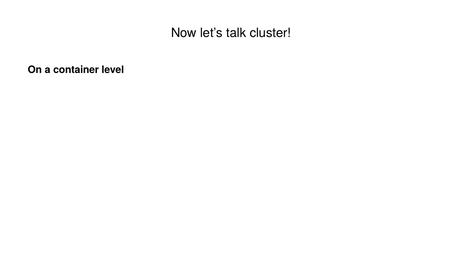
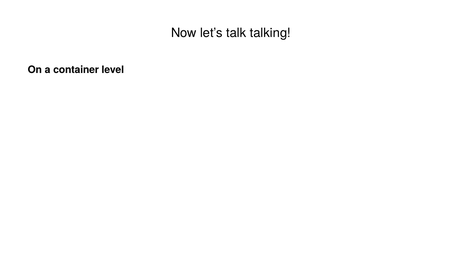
cluster: cluster -> talking (270, 33)
